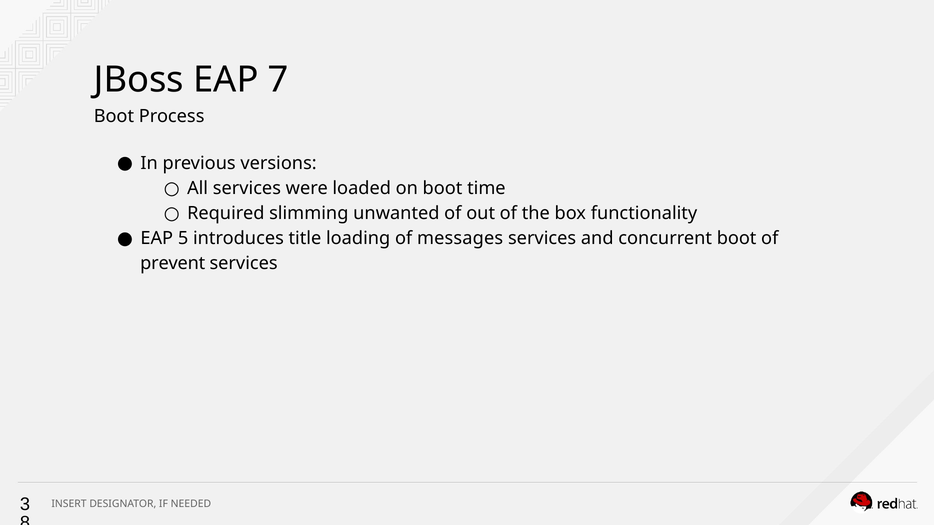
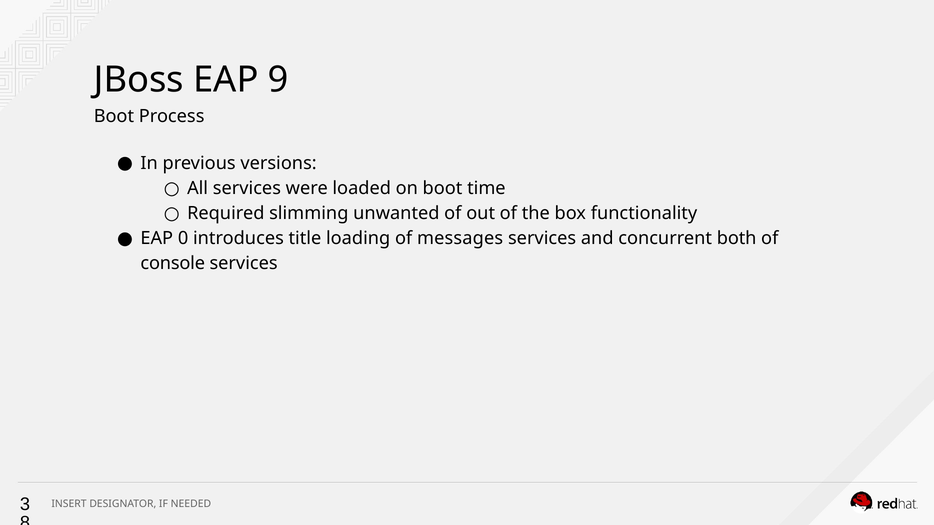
7: 7 -> 9 (278, 80)
5: 5 -> 0 (183, 239)
concurrent boot: boot -> both (737, 239)
prevent: prevent -> console (173, 264)
